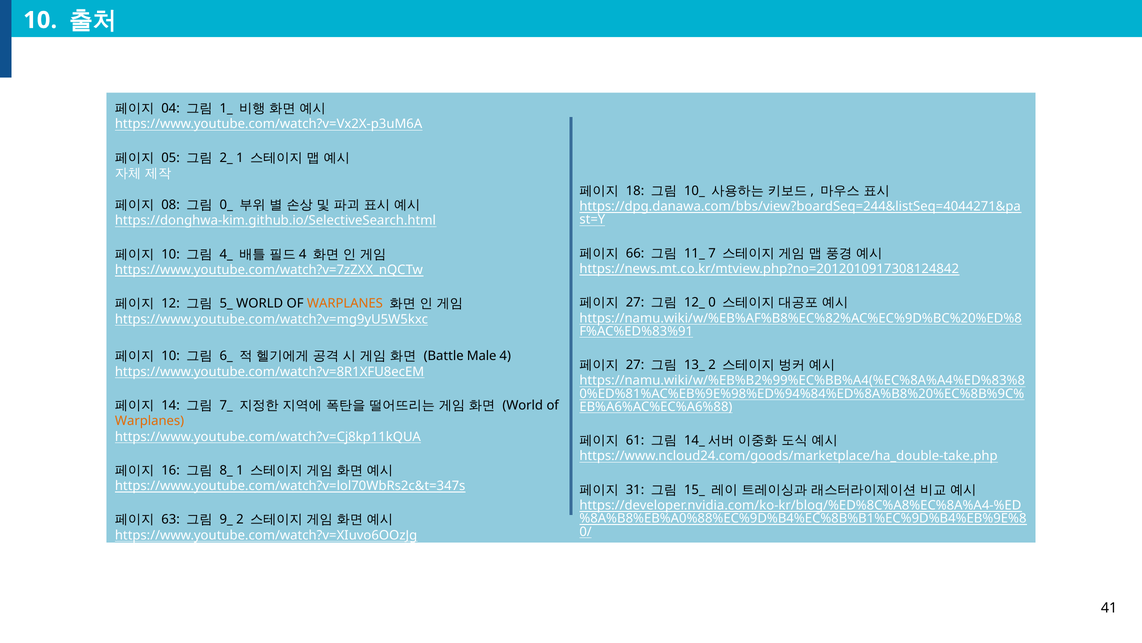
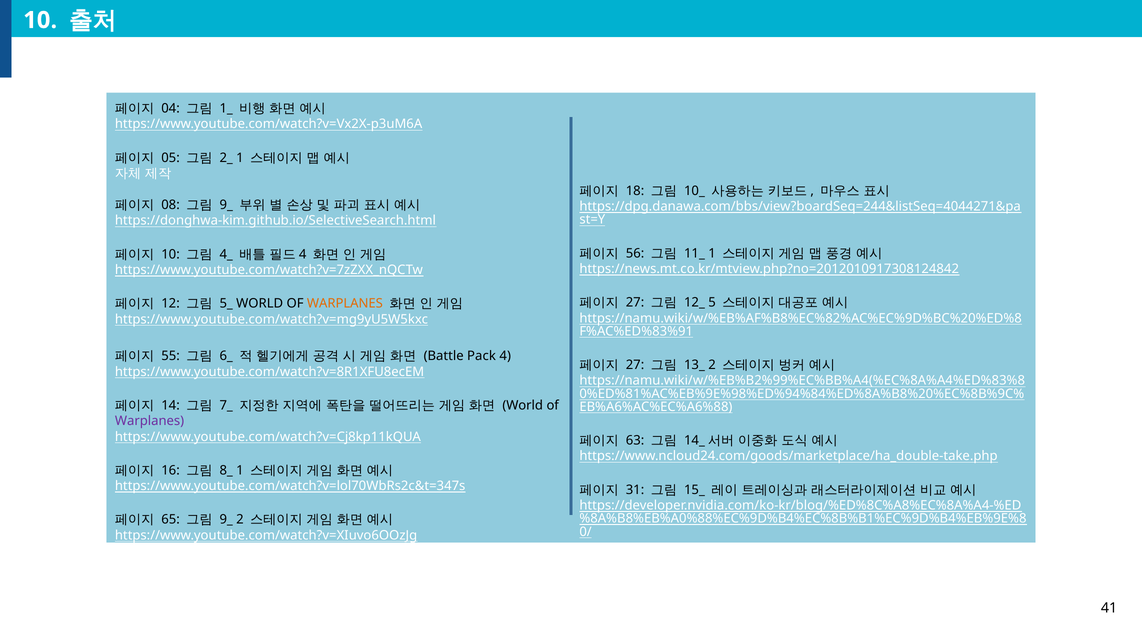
0_: 0_ -> 9_ (226, 205)
66: 66 -> 56 (635, 253)
11_ 7: 7 -> 1 (712, 253)
0: 0 -> 5 (712, 302)
10: 10 -> 55 (171, 356)
Male: Male -> Pack (481, 356)
Warplanes colour: orange -> purple (150, 421)
61: 61 -> 63 (635, 440)
63: 63 -> 65 (171, 519)
